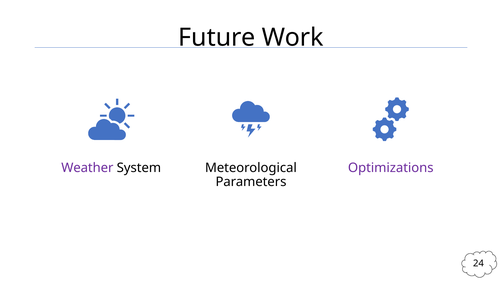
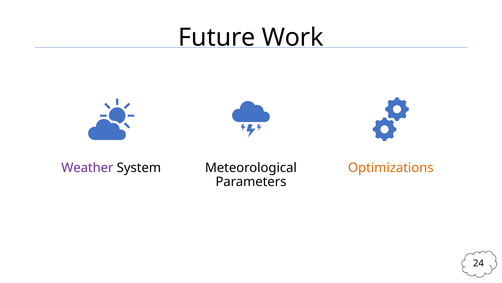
Optimizations colour: purple -> orange (391, 167)
